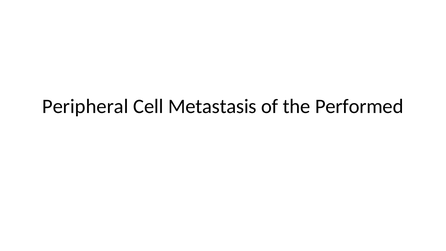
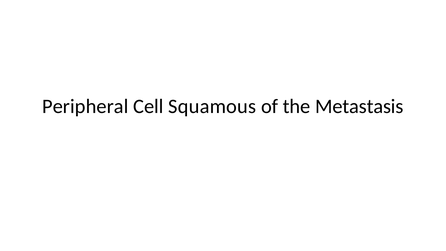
Metastasis: Metastasis -> Squamous (212, 106)
Performed: Performed -> Metastasis (359, 106)
